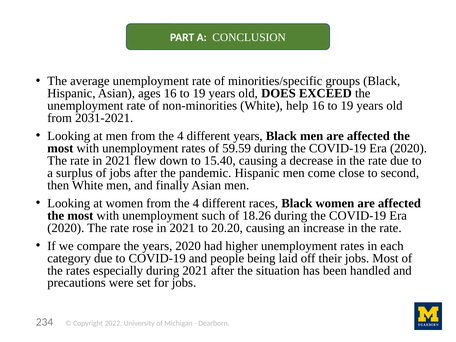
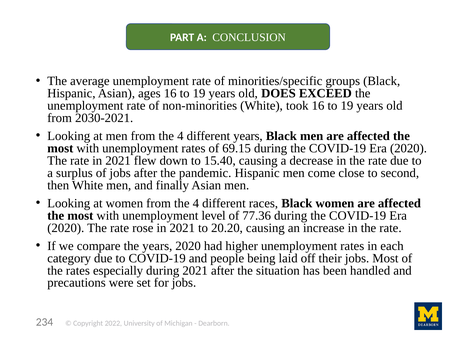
help: help -> took (297, 106)
2031-2021: 2031-2021 -> 2030-2021 (104, 118)
59.59: 59.59 -> 69.15 (237, 148)
such: such -> level (214, 216)
18.26: 18.26 -> 77.36 (257, 216)
